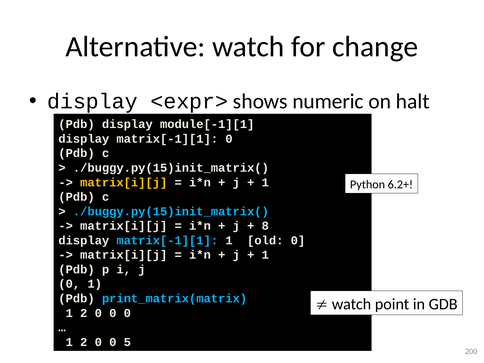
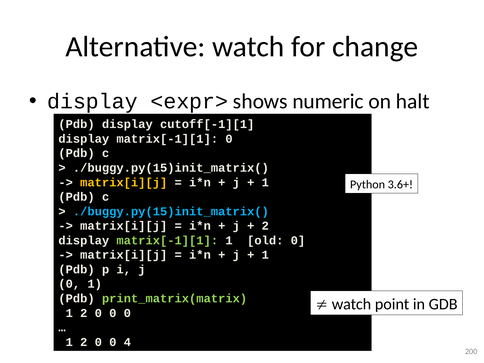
module[-1][1: module[-1][1 -> cutoff[-1][1 (207, 124)
6.2+: 6.2+ -> 3.6+ (400, 184)
8: 8 -> 2 (265, 226)
matrix[-1][1 colour: light blue -> light green (167, 240)
print_matrix(matrix colour: light blue -> light green (175, 299)
5: 5 -> 4 (127, 342)
